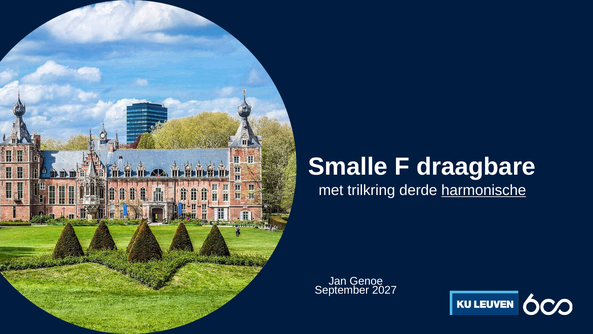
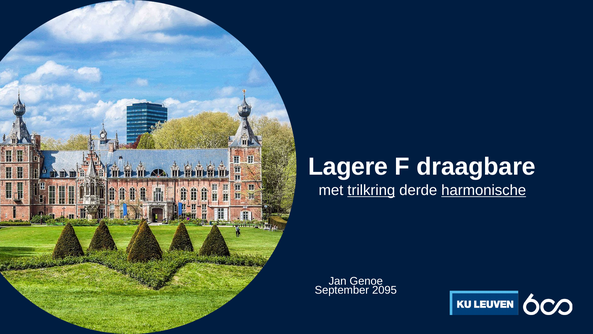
Smalle: Smalle -> Lagere (348, 167)
trilkring underline: none -> present (371, 190)
2027: 2027 -> 2095 (384, 290)
